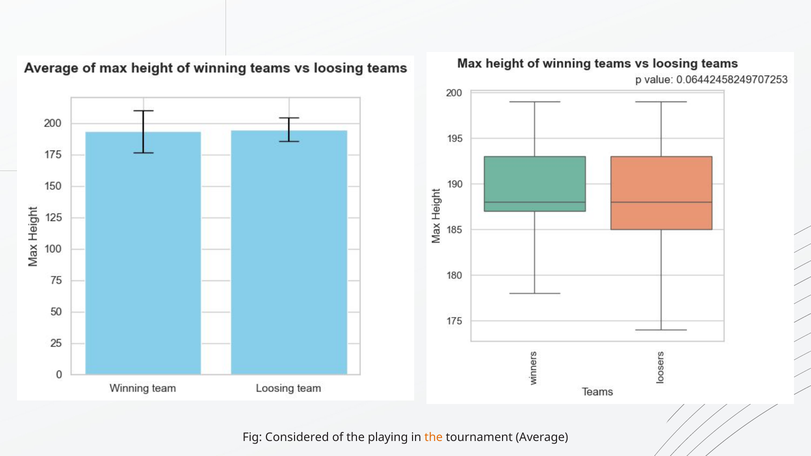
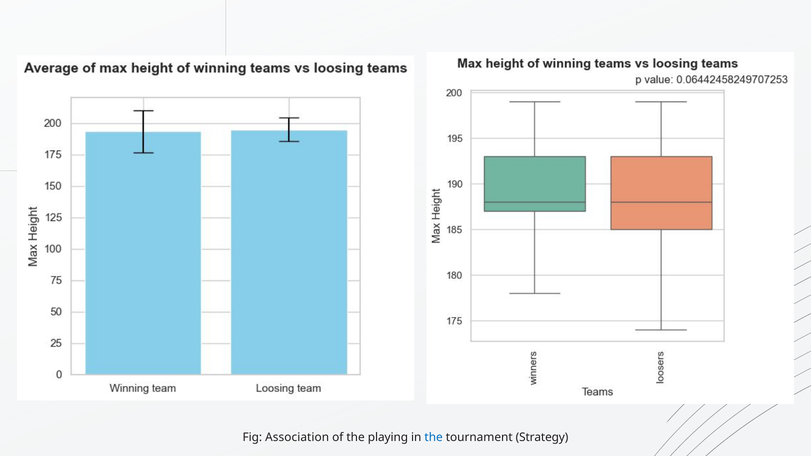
Considered: Considered -> Association (297, 437)
the colour: orange -> blue (434, 437)
Average: Average -> Strategy (542, 437)
